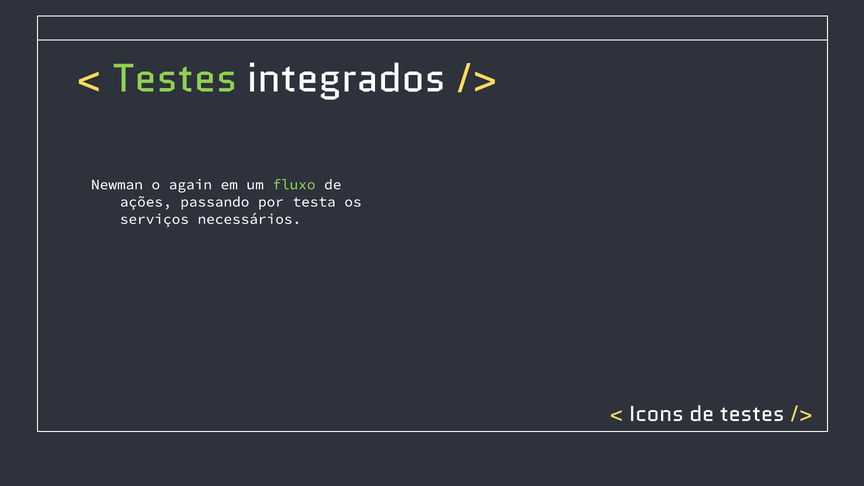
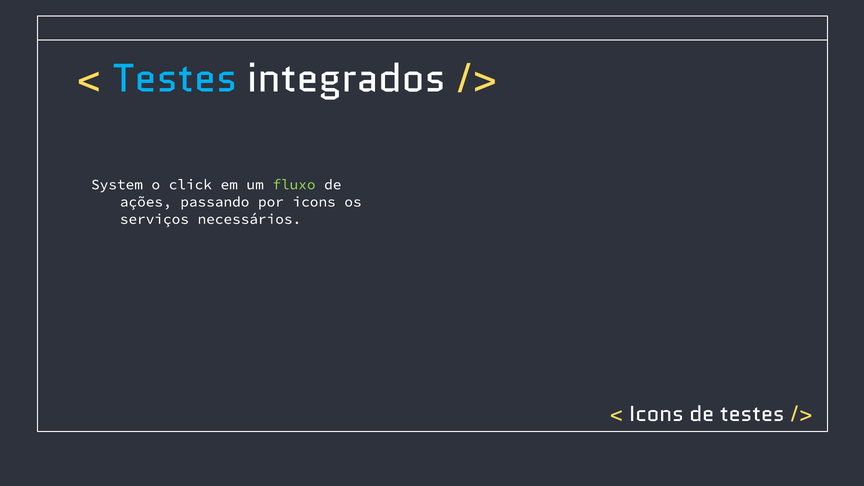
Testes colour: light green -> light blue (175, 79)
Newman: Newman -> System (117, 185)
again: again -> click (190, 185)
por testa: testa -> icons (314, 202)
